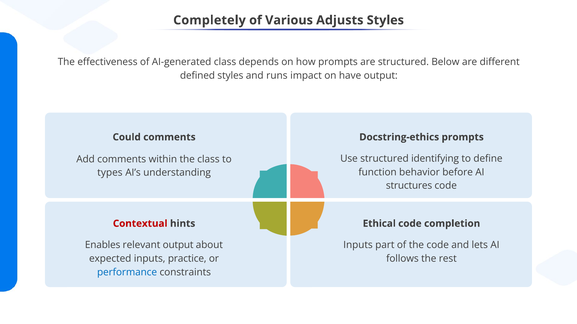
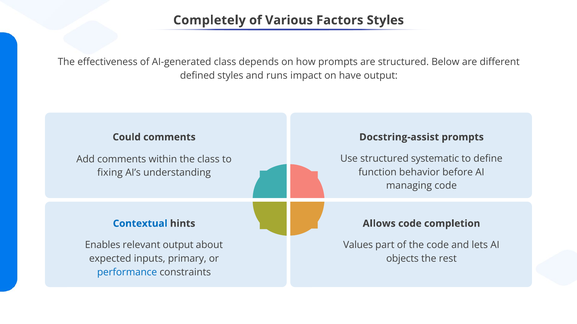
Adjusts: Adjusts -> Factors (340, 20)
Docstring-ethics: Docstring-ethics -> Docstring-assist (399, 137)
identifying: identifying -> systematic (435, 159)
types: types -> fixing (110, 173)
structures: structures -> managing (409, 186)
Contextual colour: red -> blue (140, 224)
Ethical: Ethical -> Allows (379, 224)
Inputs: Inputs -> Values (358, 245)
practice: practice -> primary (187, 259)
follows: follows -> objects (402, 259)
